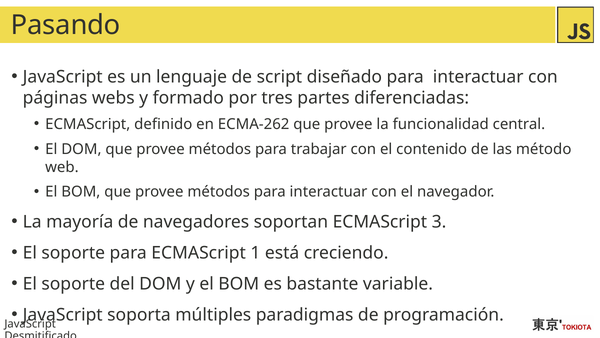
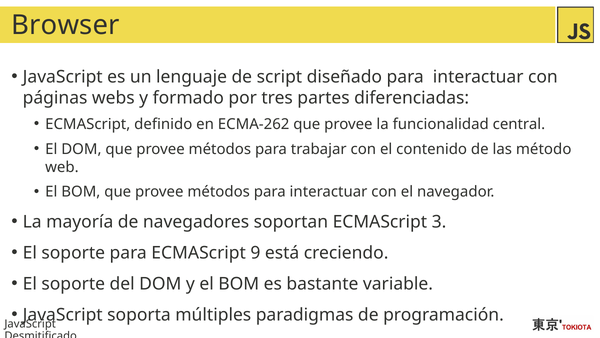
Pasando: Pasando -> Browser (66, 25)
1: 1 -> 9 (255, 252)
